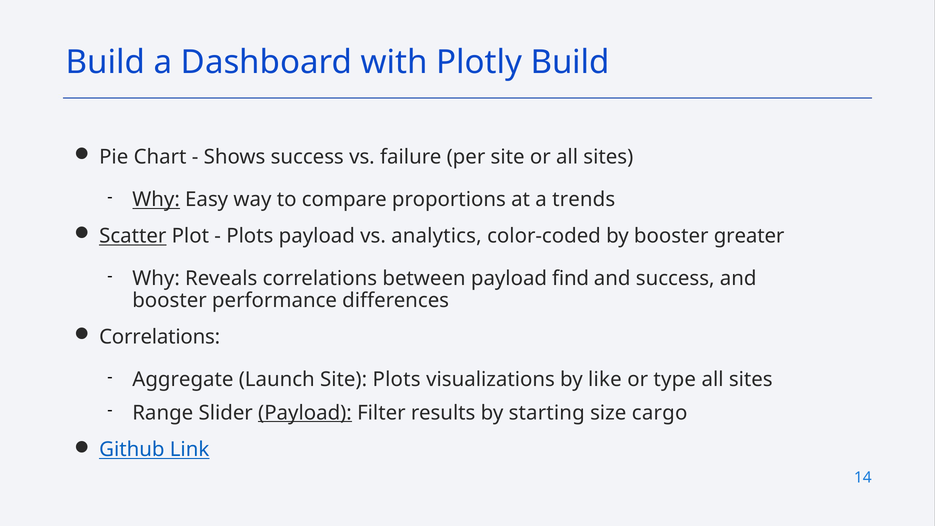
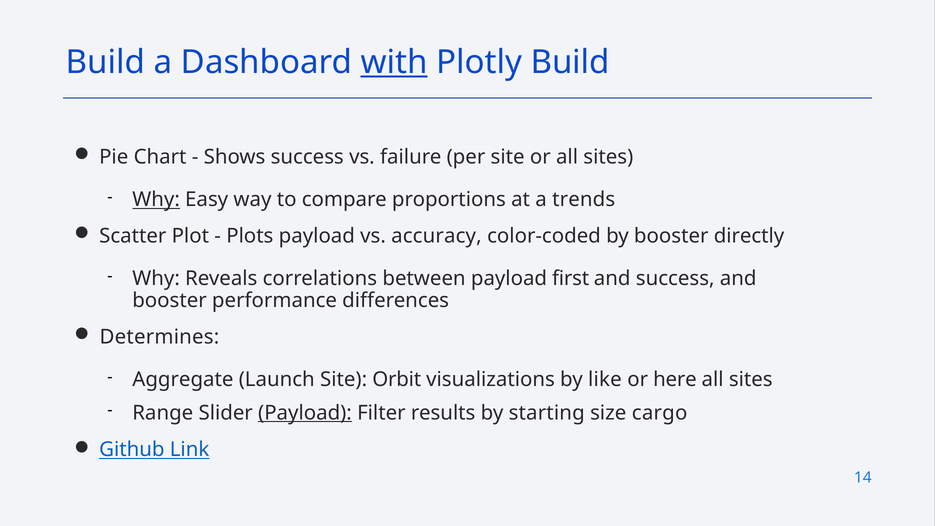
with underline: none -> present (394, 62)
Scatter underline: present -> none (133, 236)
analytics: analytics -> accuracy (436, 236)
greater: greater -> directly (749, 236)
find: find -> first (571, 279)
Correlations: Correlations -> Determines (159, 337)
Site Plots: Plots -> Orbit (397, 380)
type: type -> here (675, 380)
